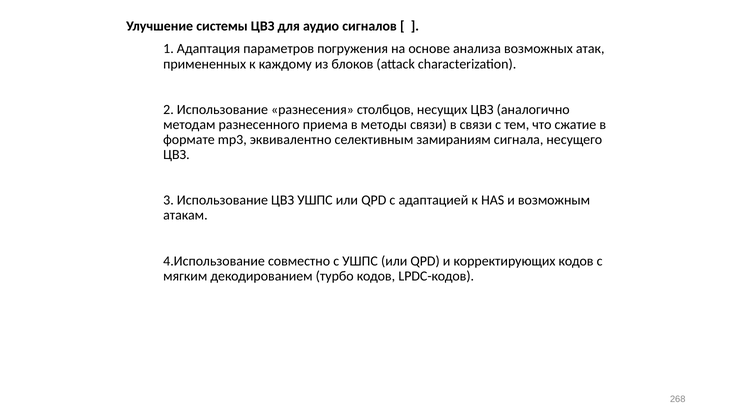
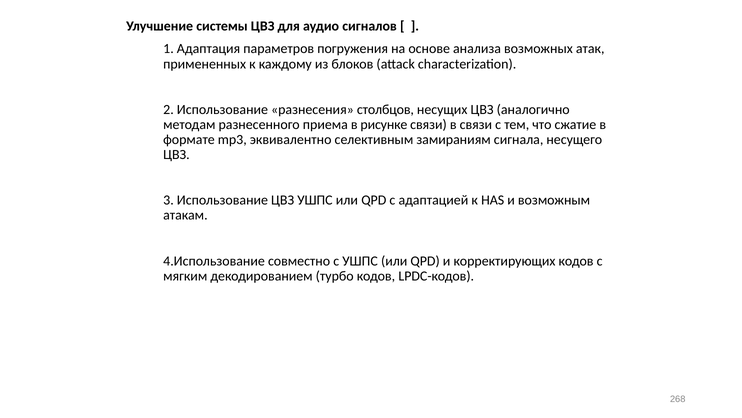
методы: методы -> рисунке (384, 124)
